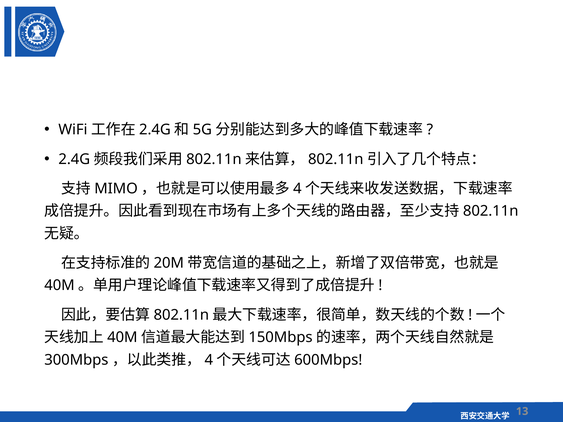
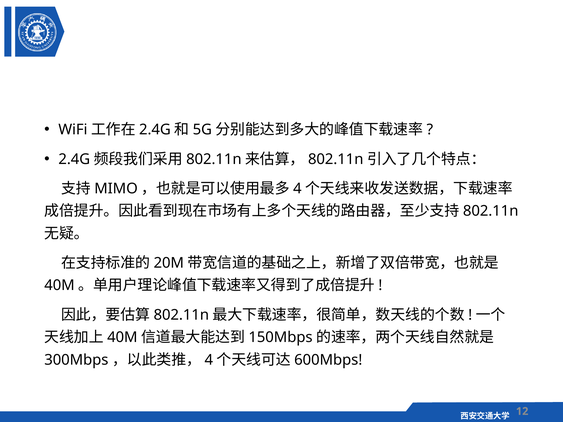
13: 13 -> 12 (522, 412)
